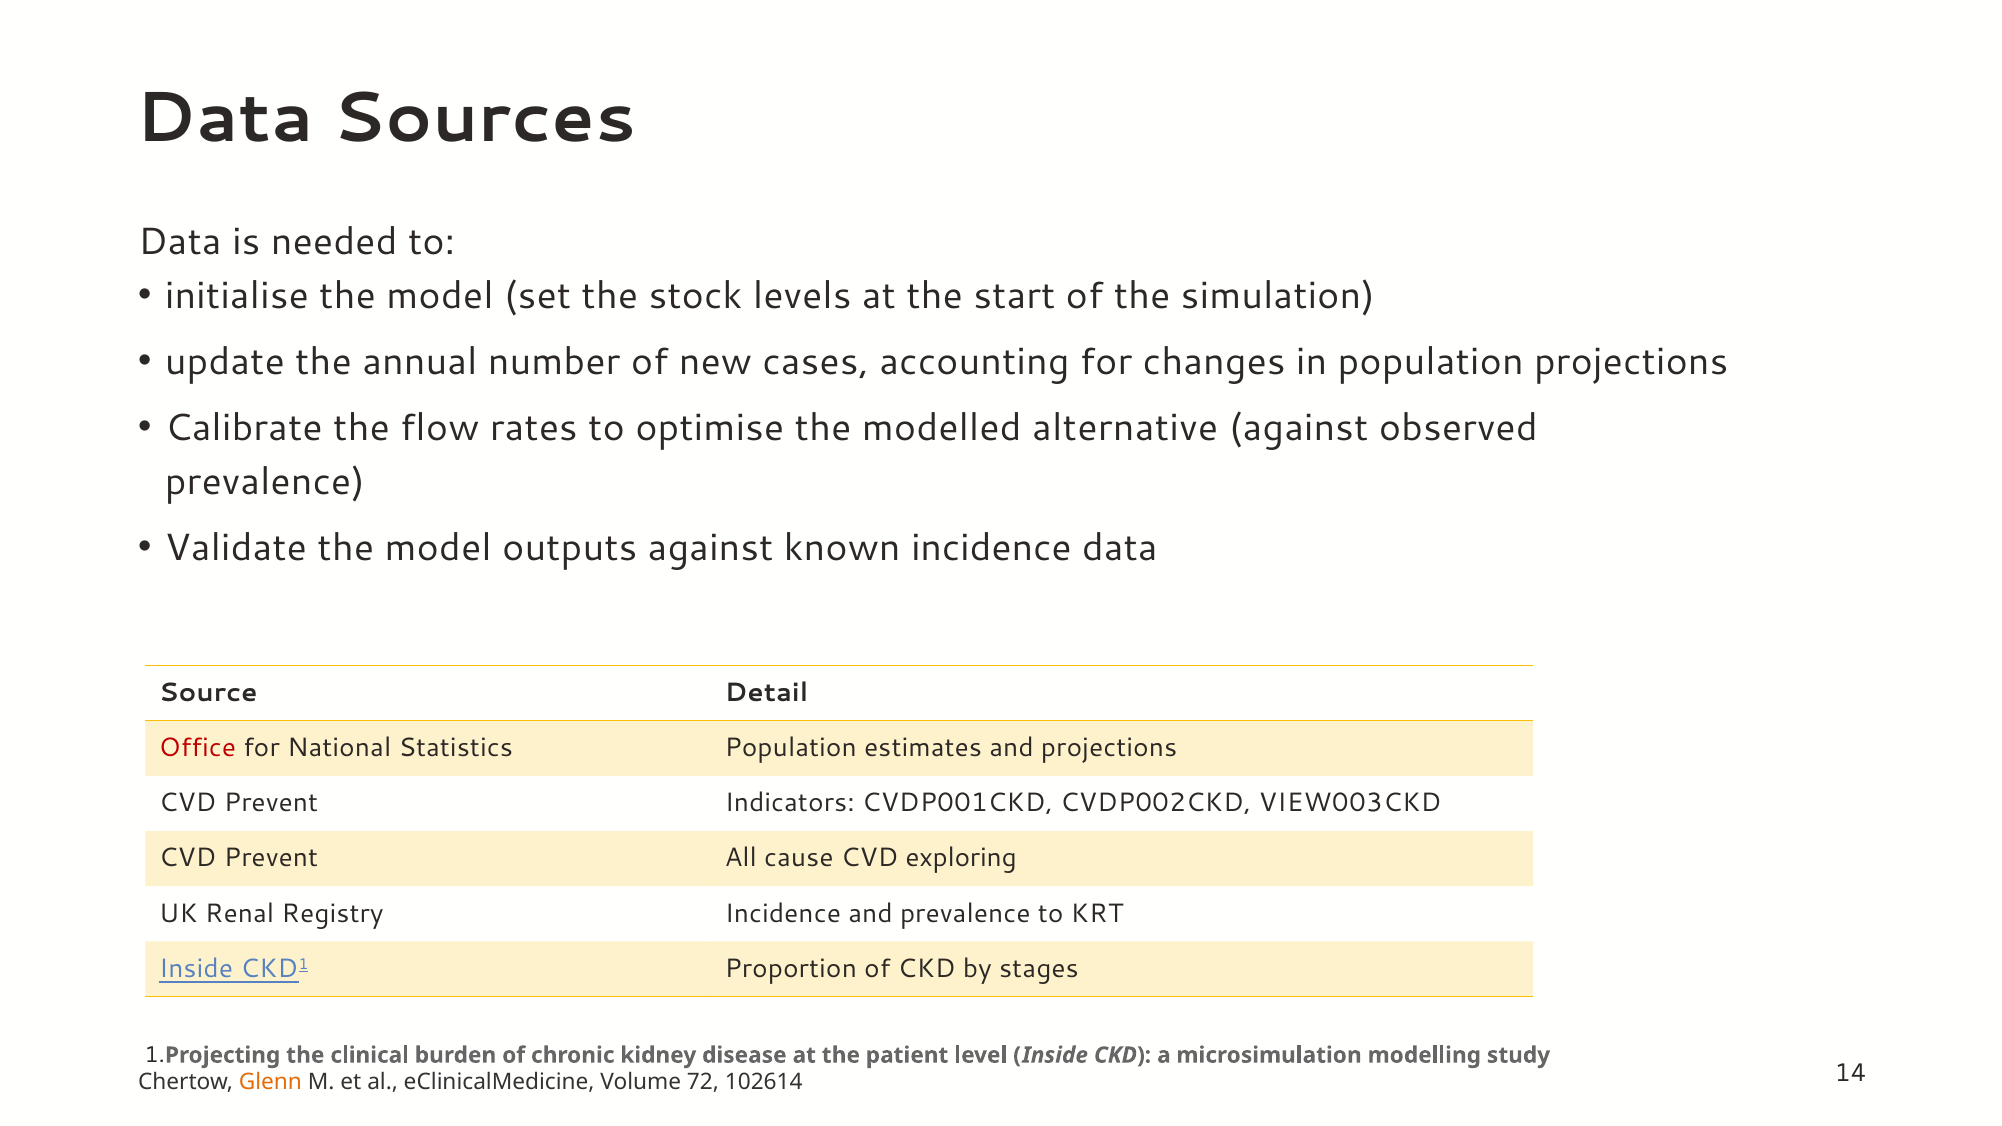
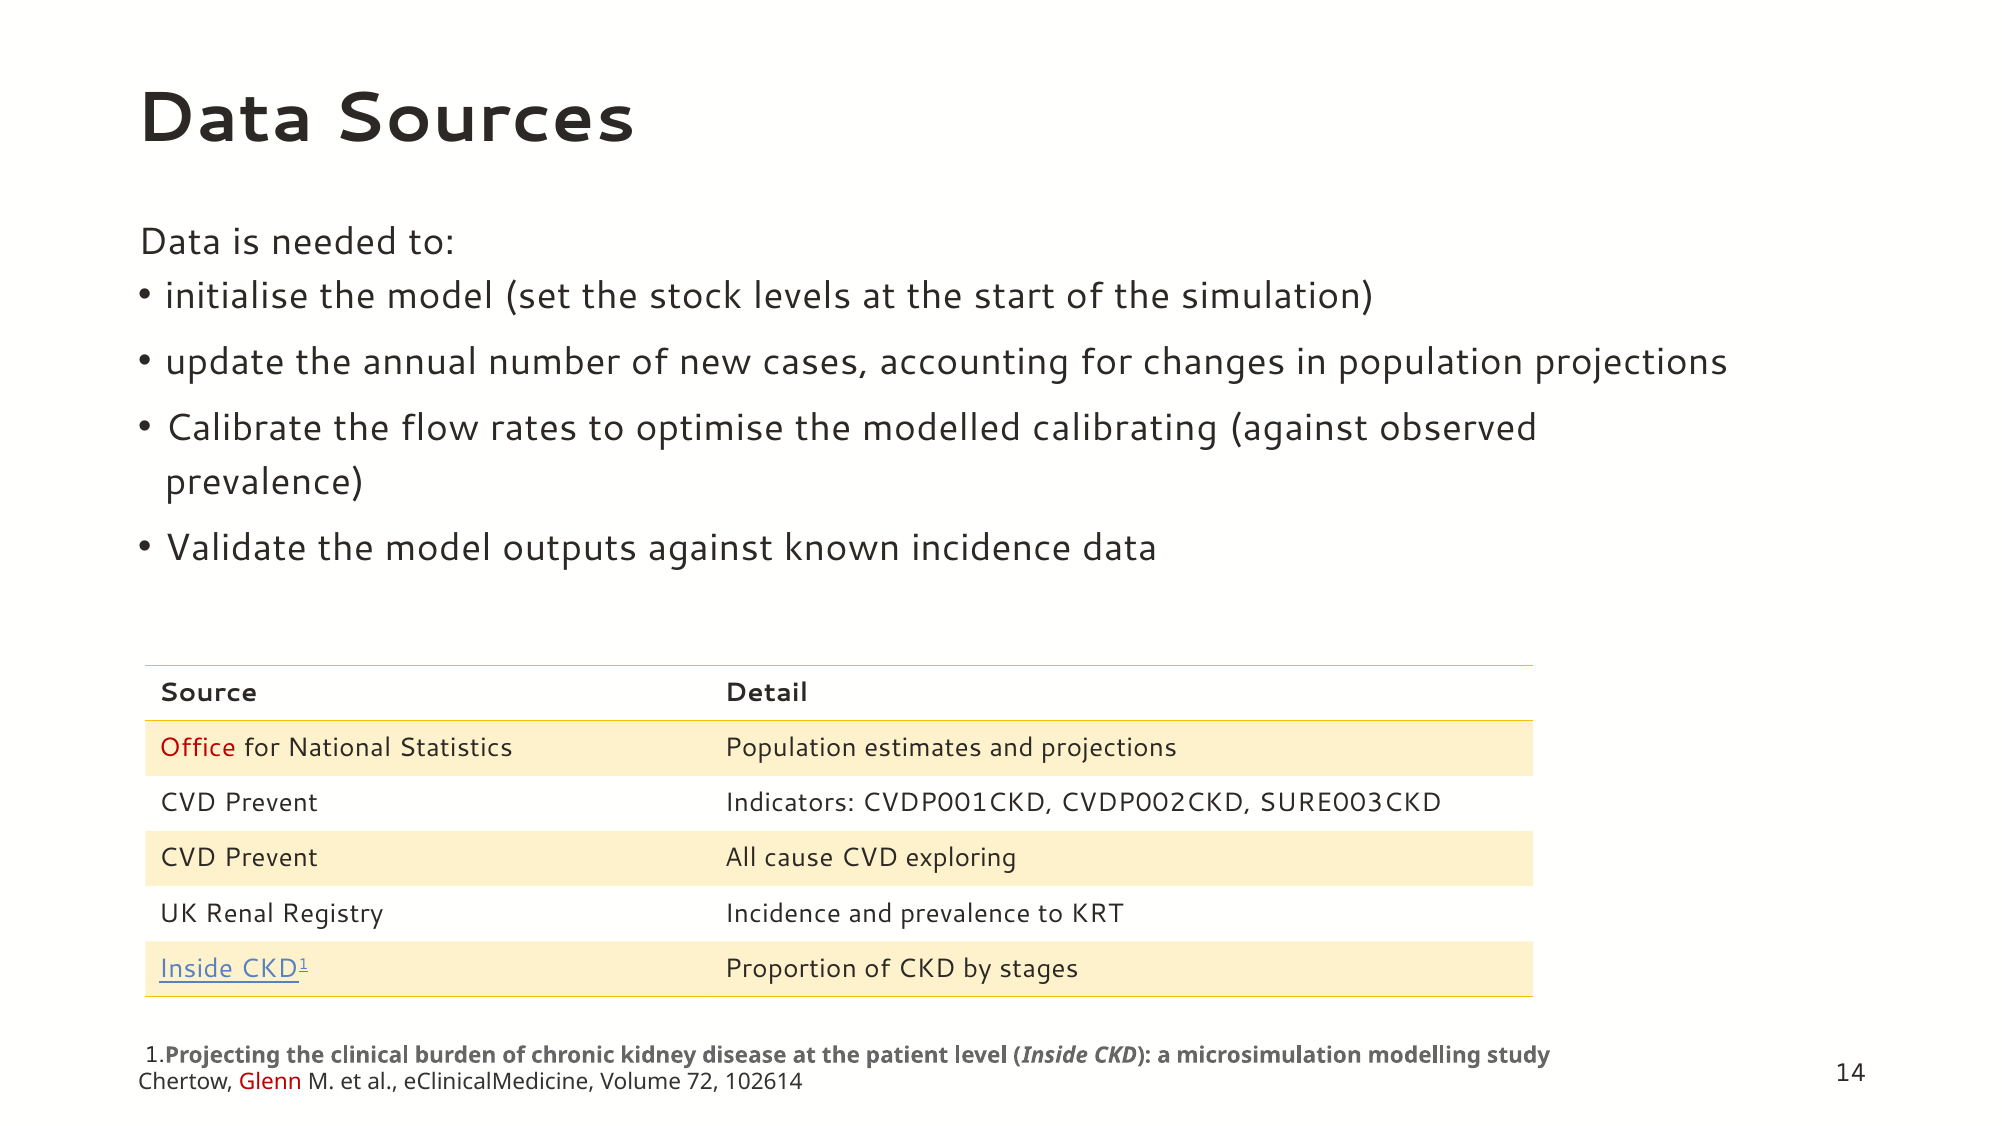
alternative: alternative -> calibrating (1125, 428)
VIEW003CKD: VIEW003CKD -> SURE003CKD (1350, 803)
Glenn colour: orange -> red (270, 1083)
